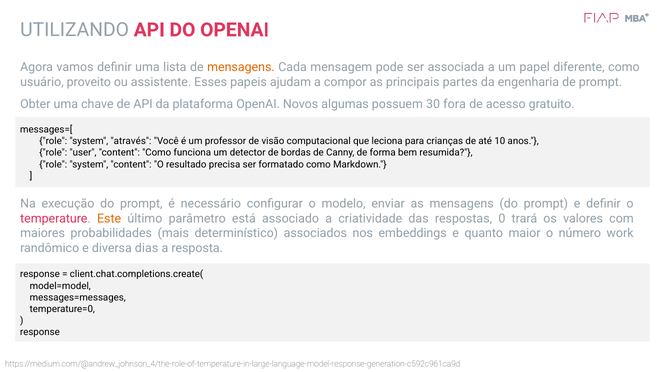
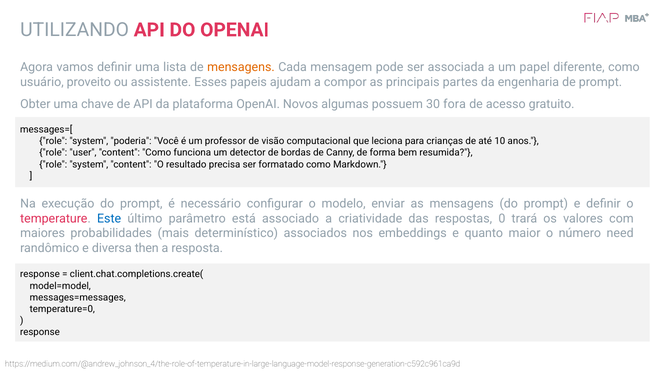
através: através -> poderia (131, 141)
Este colour: orange -> blue (109, 219)
work: work -> need (620, 234)
dias: dias -> then (147, 249)
